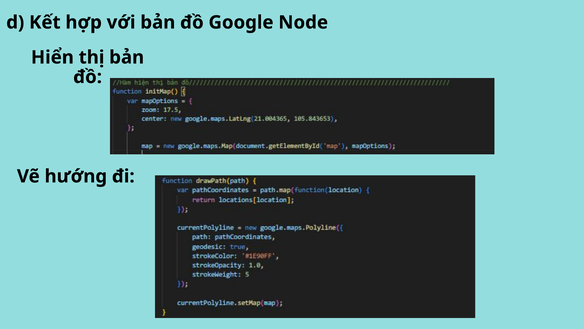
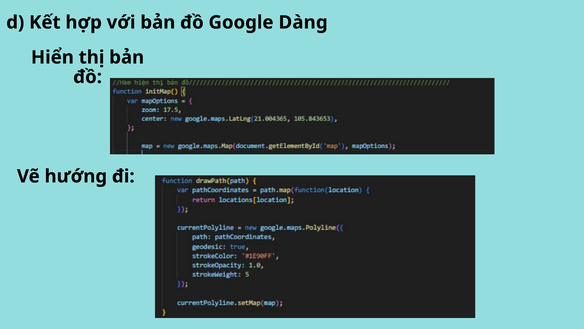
Node: Node -> Dàng (303, 22)
